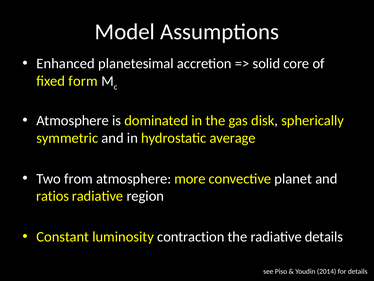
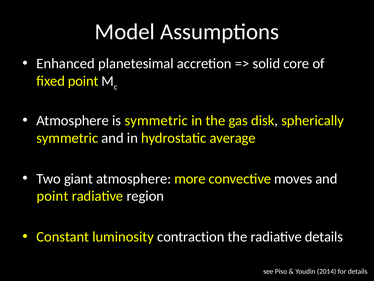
fixed form: form -> point (83, 81)
is dominated: dominated -> symmetric (156, 120)
from: from -> giant (79, 178)
planet: planet -> moves (293, 178)
ratios: ratios -> point (53, 196)
